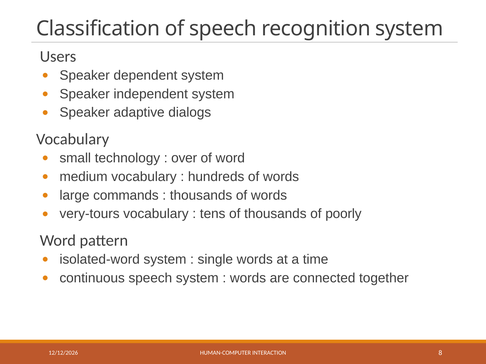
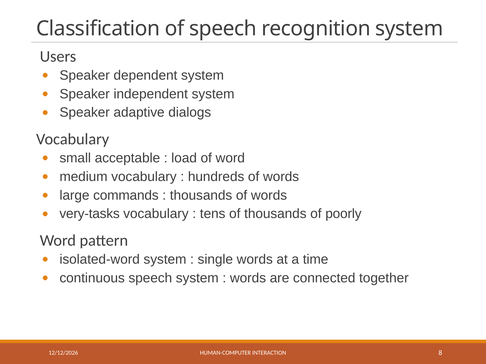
technology: technology -> acceptable (127, 158)
over: over -> load (184, 158)
very-tours: very-tours -> very-tasks (90, 214)
